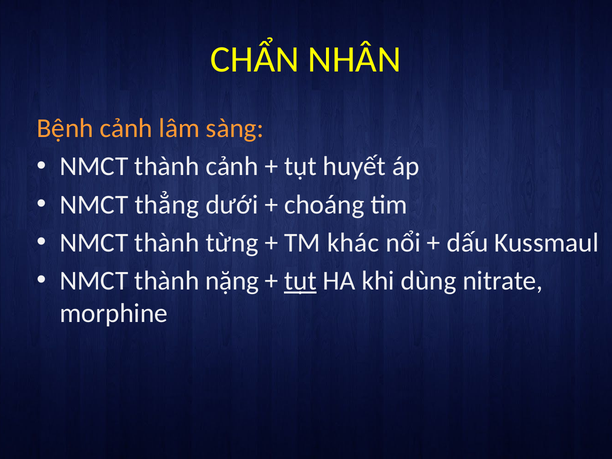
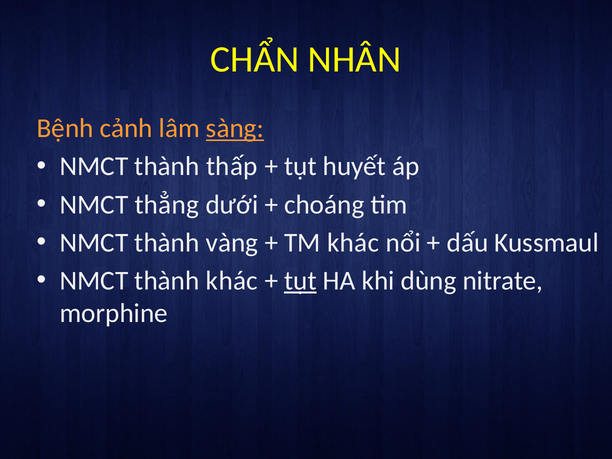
sàng underline: none -> present (235, 128)
thành cảnh: cảnh -> thấp (232, 166)
từng: từng -> vàng (232, 243)
thành nặng: nặng -> khác (232, 281)
